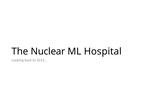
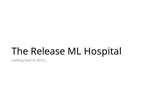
Nuclear: Nuclear -> Release (48, 51)
